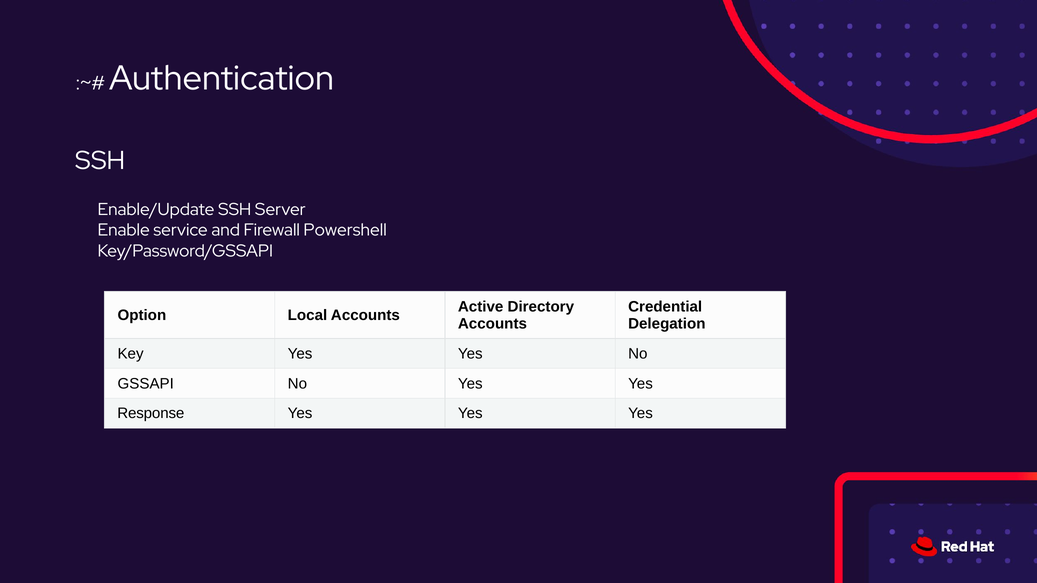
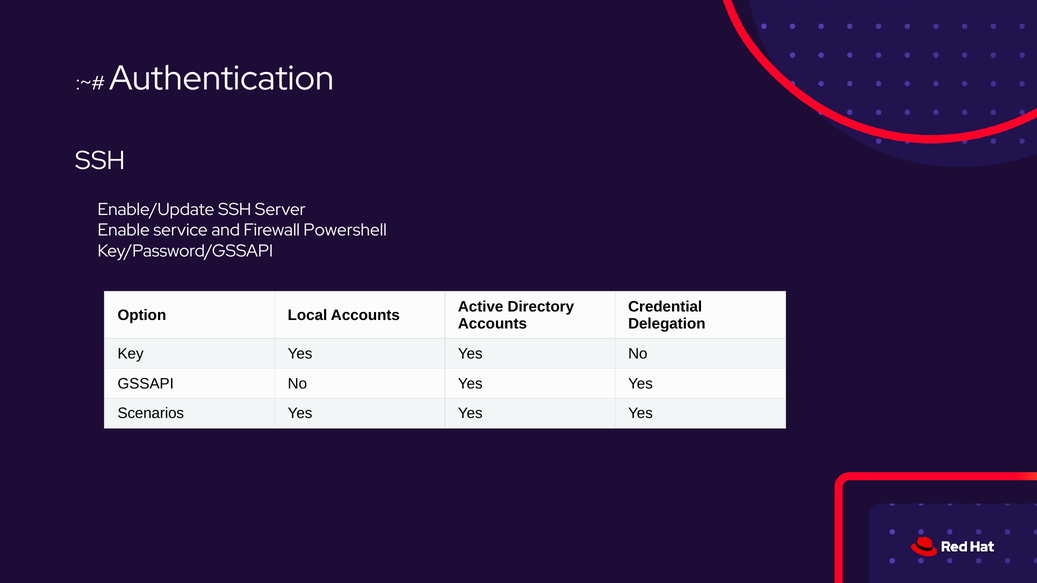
Response: Response -> Scenarios (151, 414)
